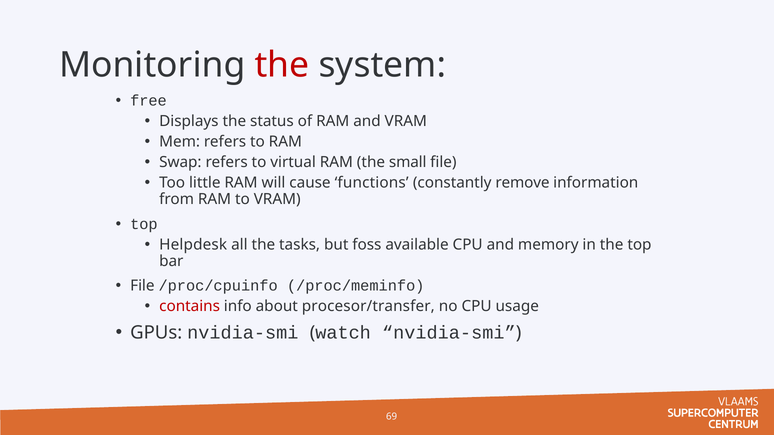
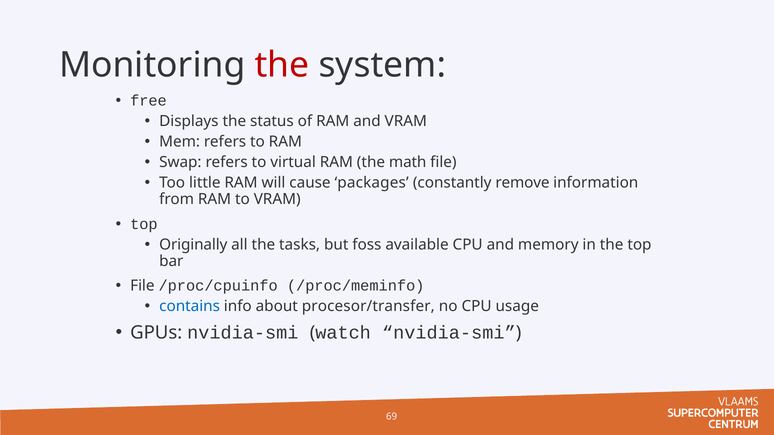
small: small -> math (408, 162)
functions: functions -> packages (372, 183)
Helpdesk: Helpdesk -> Originally (193, 245)
contains colour: red -> blue (190, 306)
